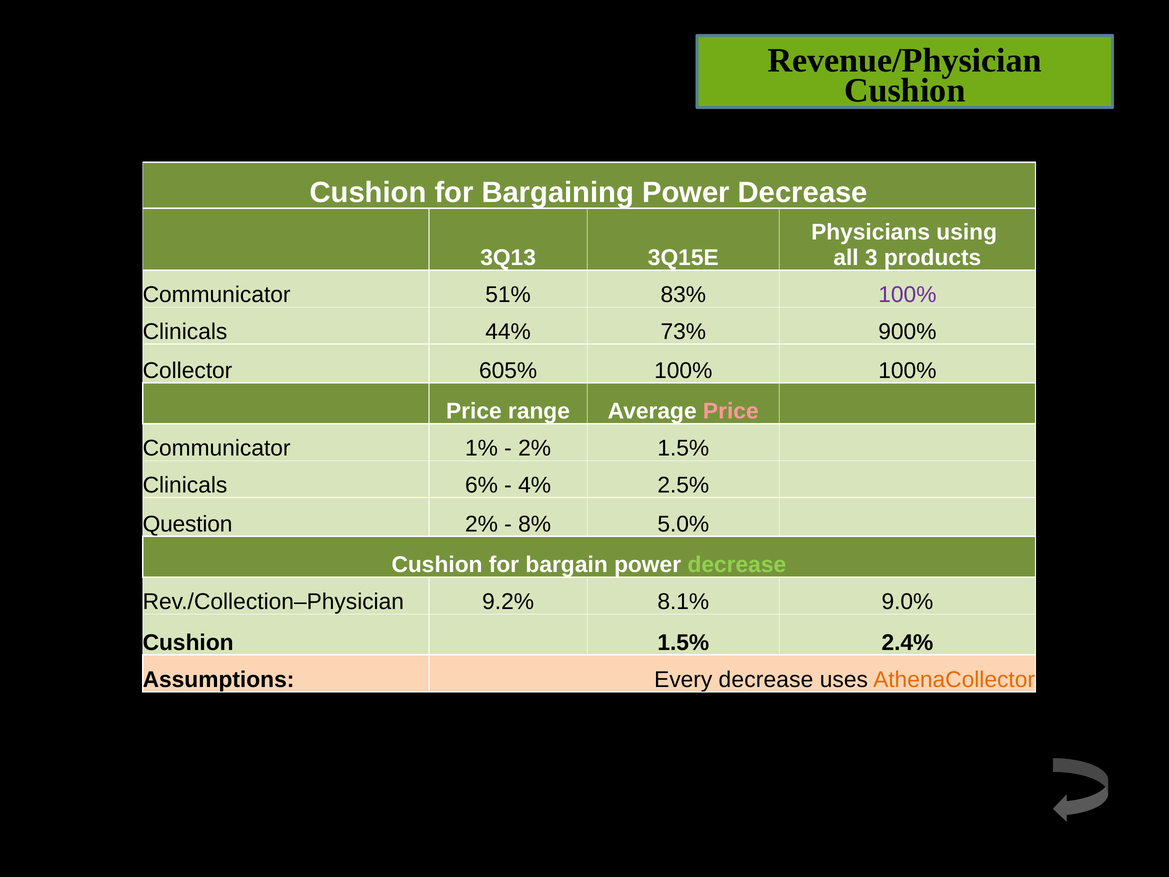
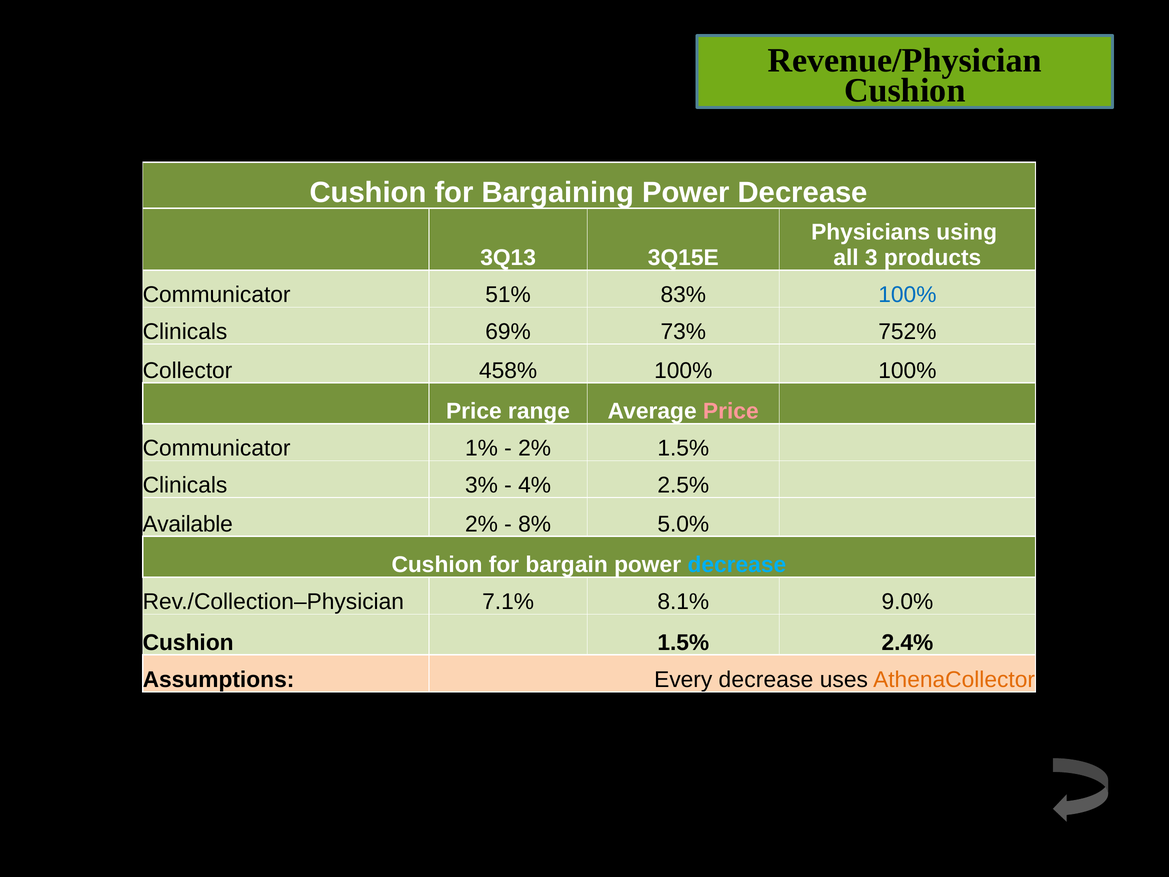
100% colour: purple -> blue (907, 295)
44%: 44% -> 69% (508, 332)
900%: 900% -> 752% (907, 332)
605%: 605% -> 458% (508, 370)
6%: 6% -> 3% (481, 485)
Question: Question -> Available (188, 524)
decrease colour: light green -> light blue (737, 565)
9.2%: 9.2% -> 7.1% (508, 602)
